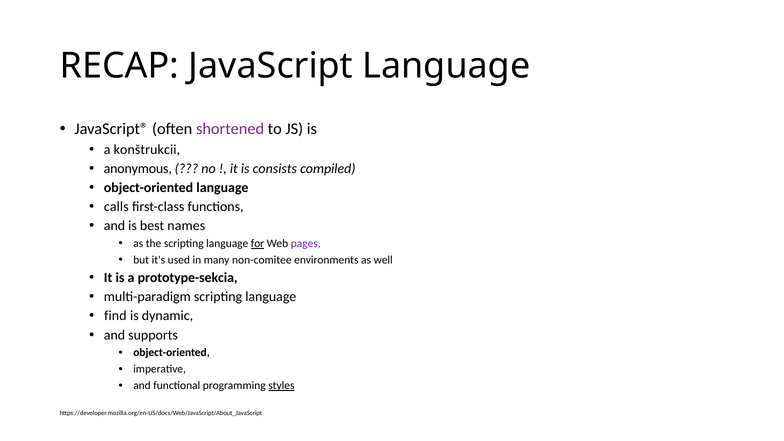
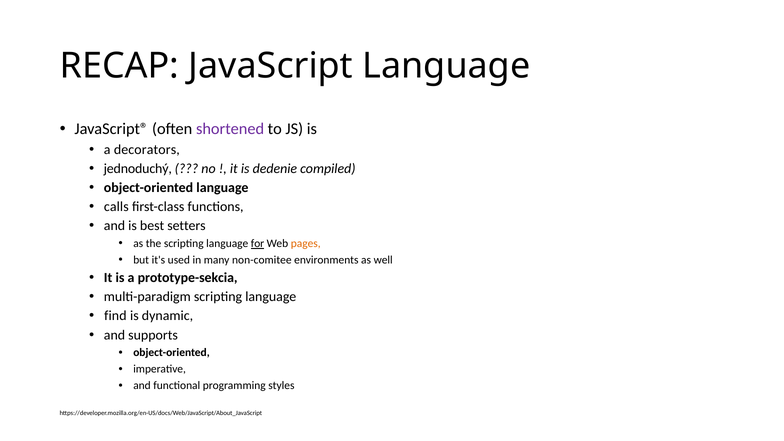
konštrukcii: konštrukcii -> decorators (147, 149)
anonymous: anonymous -> jednoduchý (138, 169)
consists: consists -> dedenie (275, 169)
names: names -> setters (186, 226)
pages colour: purple -> orange (306, 244)
styles underline: present -> none (281, 386)
